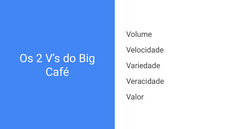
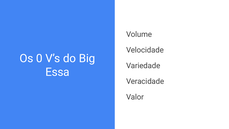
2: 2 -> 0 (39, 58)
Café: Café -> Essa (57, 72)
